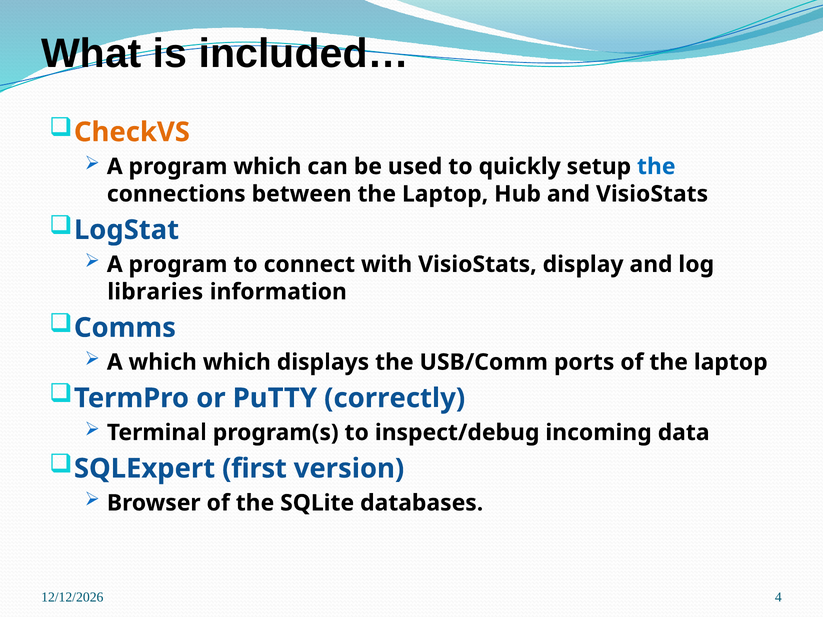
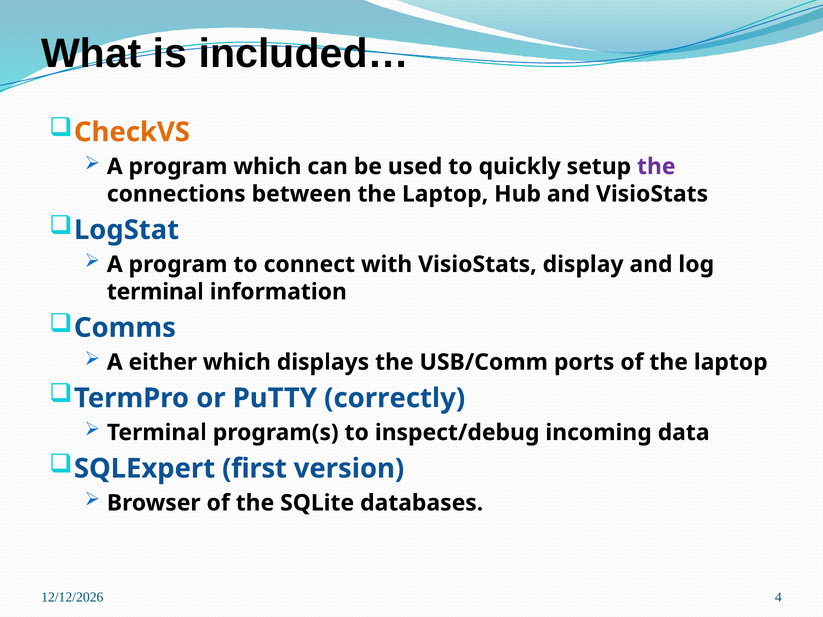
the colour: blue -> purple (656, 167)
libraries: libraries -> terminal (155, 292)
A which: which -> either (163, 362)
